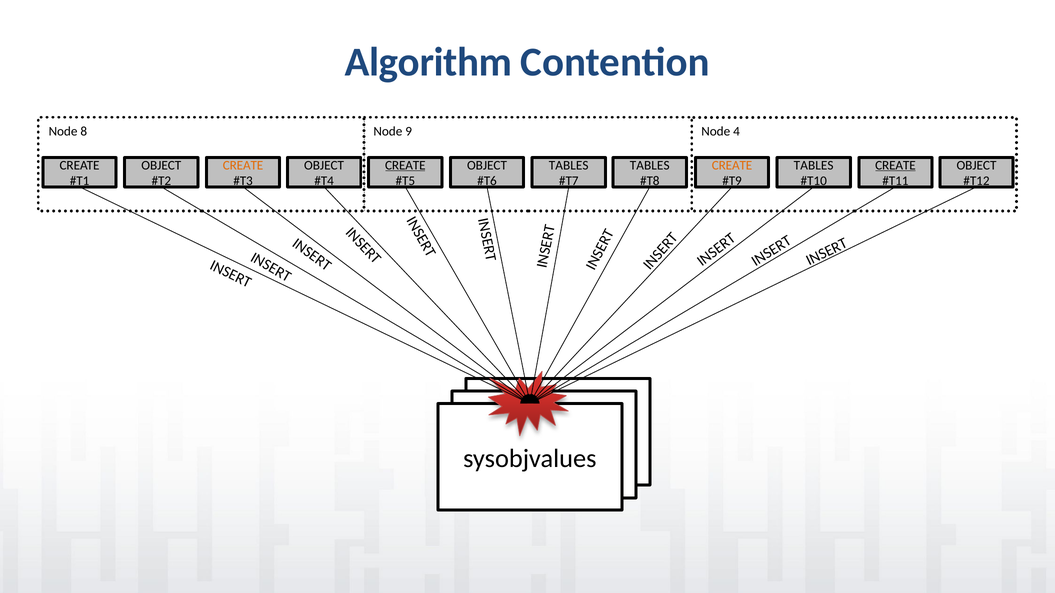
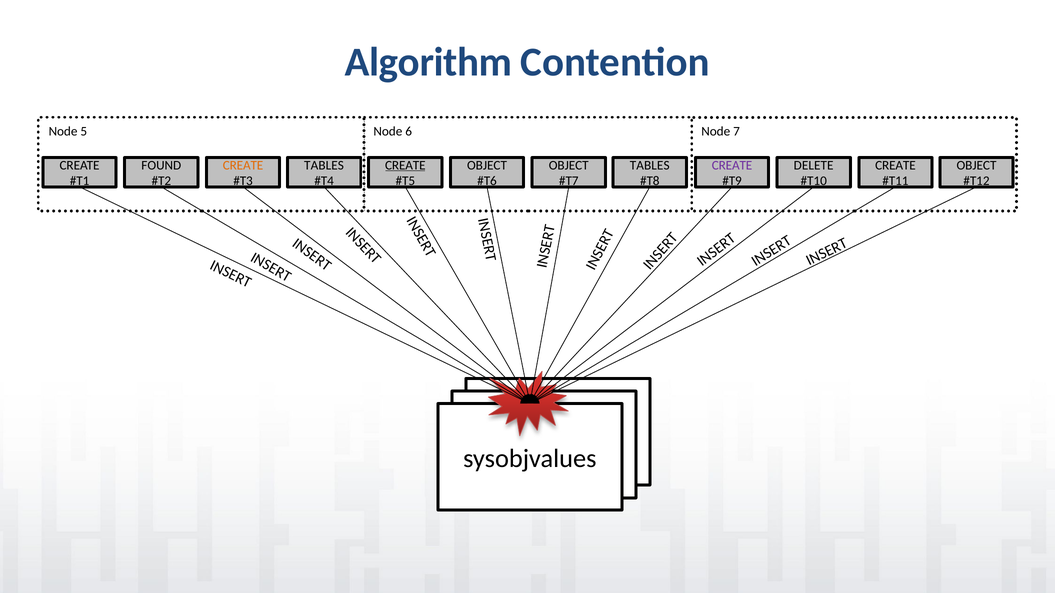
8: 8 -> 5 (84, 131)
9: 9 -> 6 (409, 131)
4: 4 -> 7 (736, 132)
OBJECT: OBJECT -> FOUND (161, 165)
OBJECT: OBJECT -> TABLES (324, 165)
TABLES: TABLES -> OBJECT (569, 165)
CREATE colour: orange -> purple (732, 165)
TABLES: TABLES -> DELETE (814, 165)
CREATE underline: present -> none (895, 165)
